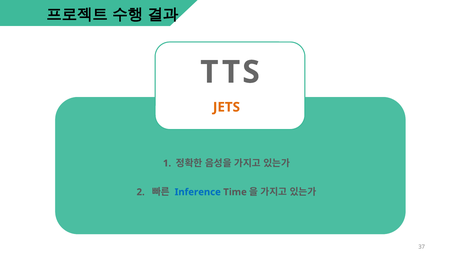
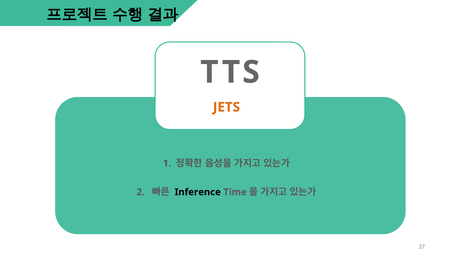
Inference colour: blue -> black (198, 192)
